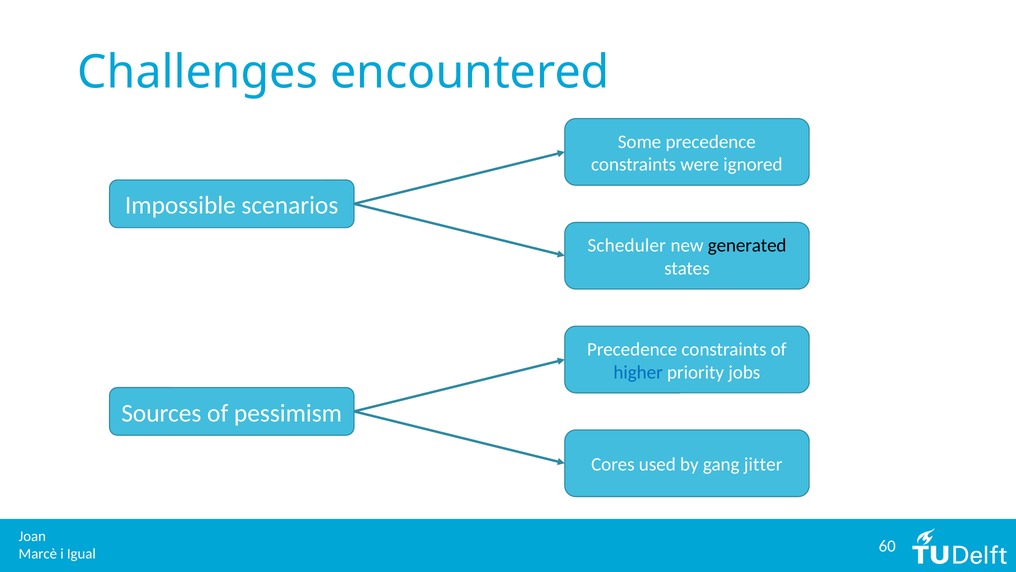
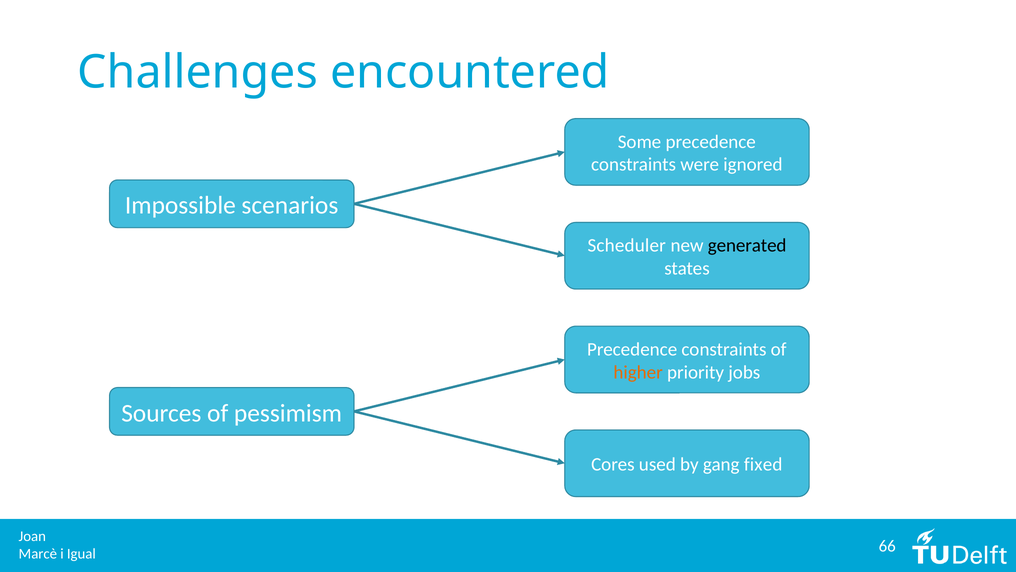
higher colour: blue -> orange (638, 372)
jitter: jitter -> fixed (763, 464)
60: 60 -> 66 (887, 546)
